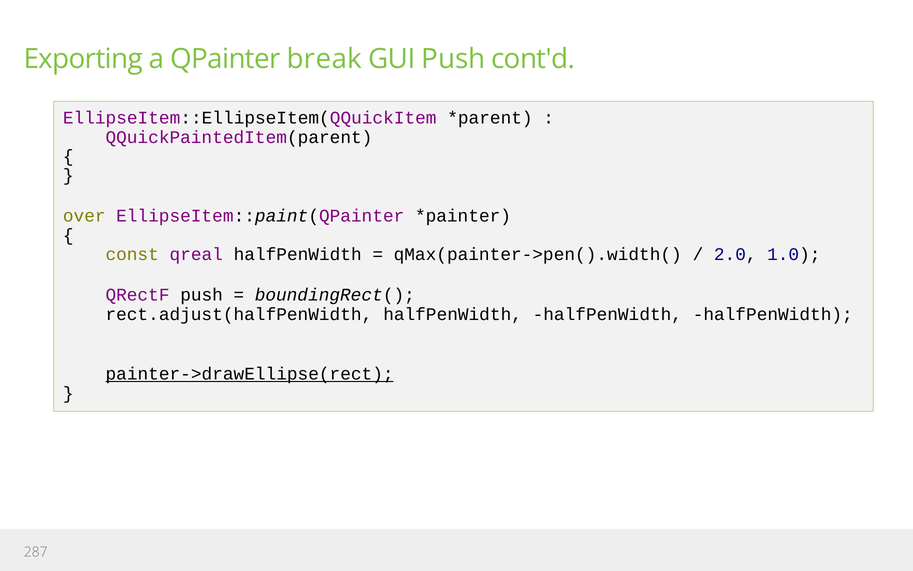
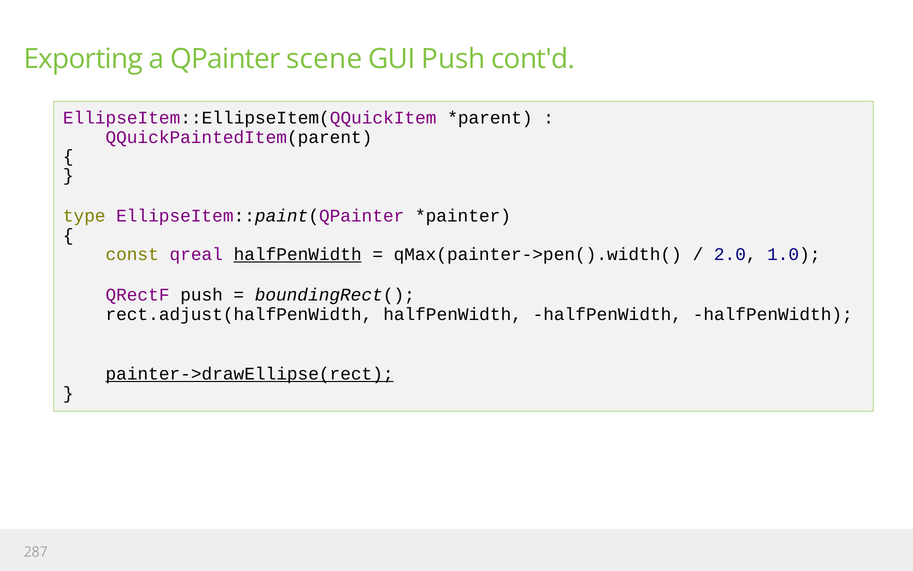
break: break -> scene (324, 59)
over: over -> type (84, 216)
halfPenWidth underline: none -> present (298, 254)
